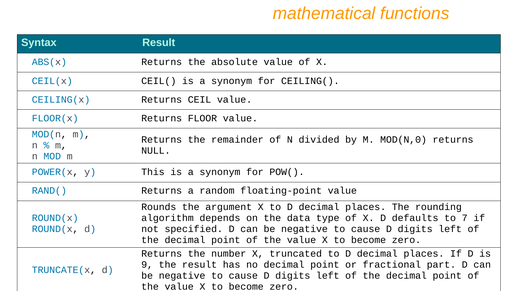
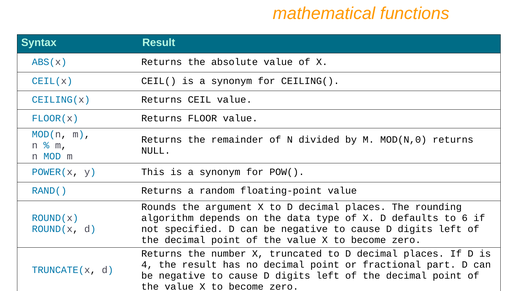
7: 7 -> 6 (465, 218)
9: 9 -> 4 (147, 265)
